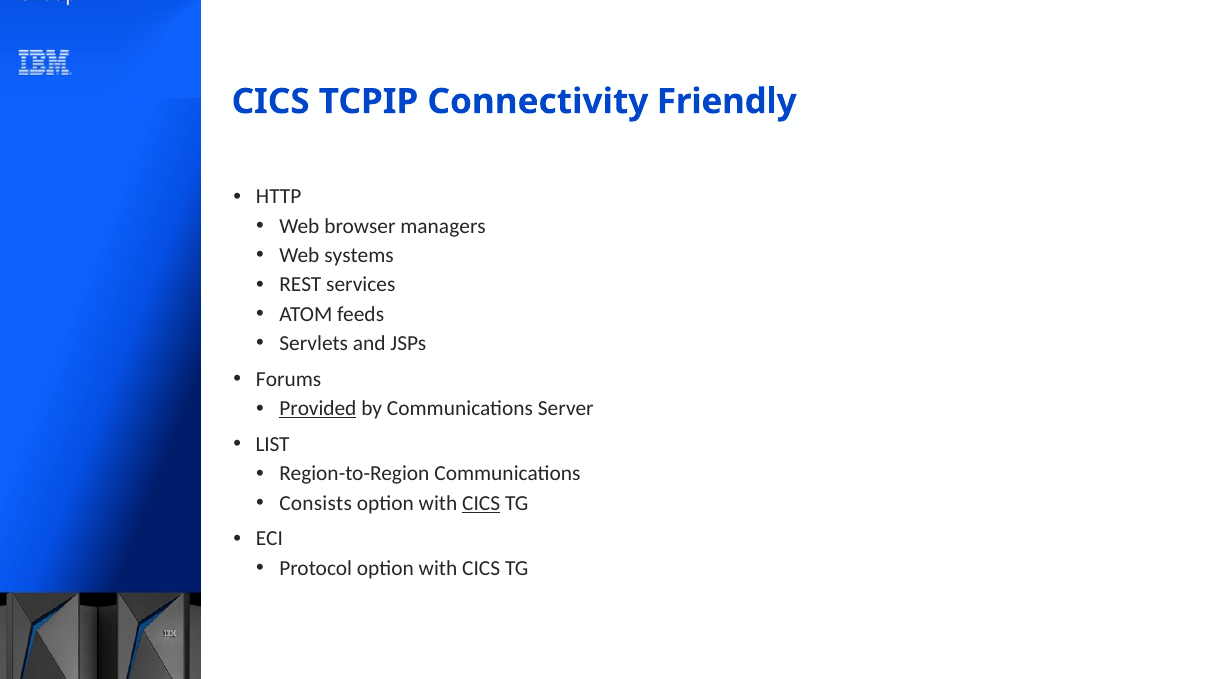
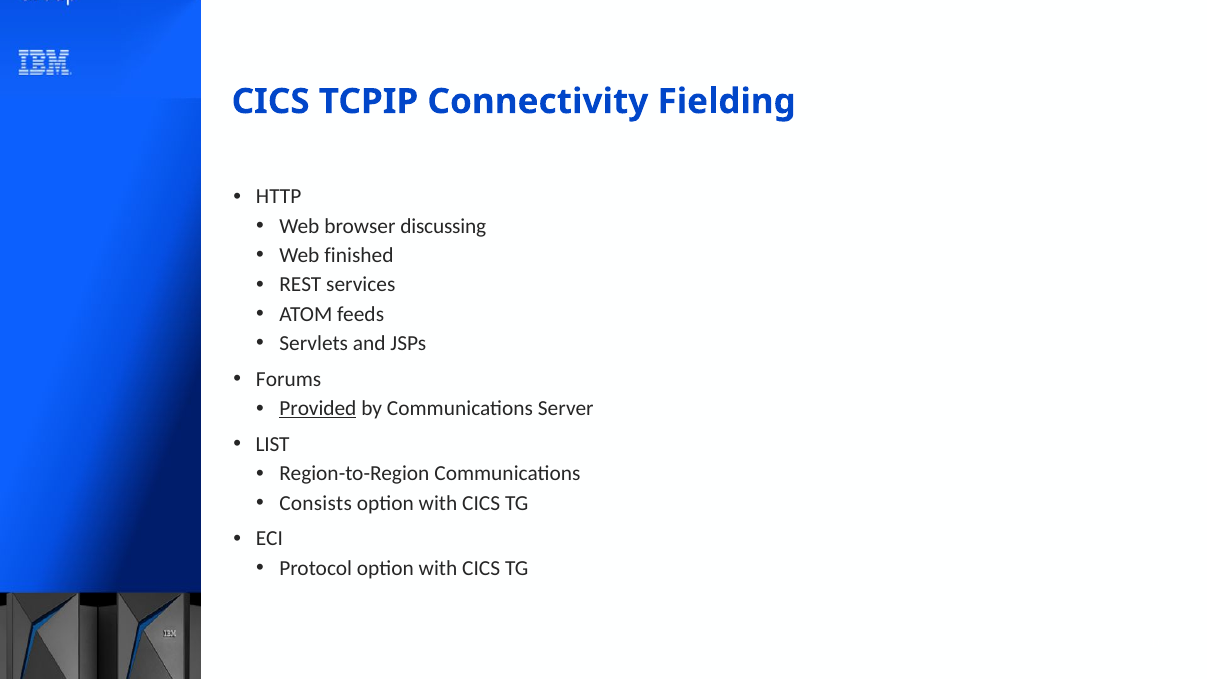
Friendly: Friendly -> Fielding (727, 102)
managers: managers -> discussing (443, 226)
systems: systems -> finished (359, 255)
CICS underline: present -> none (481, 503)
